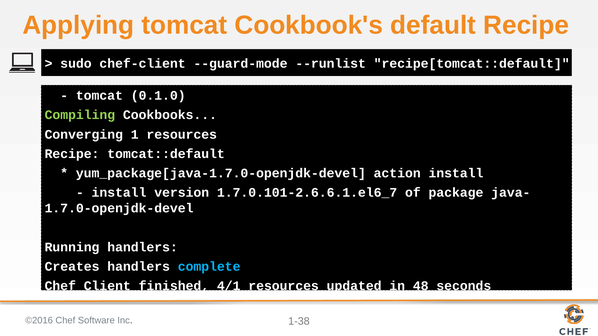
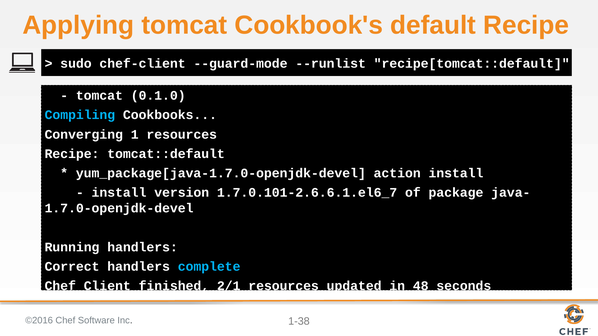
Compiling colour: light green -> light blue (80, 115)
Creates: Creates -> Correct (72, 267)
4/1: 4/1 -> 2/1 (229, 286)
